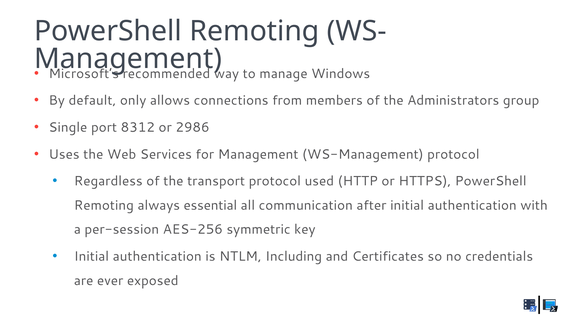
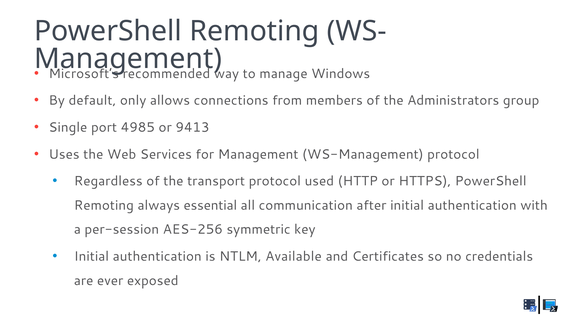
8312: 8312 -> 4985 (138, 127)
2986: 2986 -> 9413 (192, 127)
Including: Including -> Available (294, 256)
